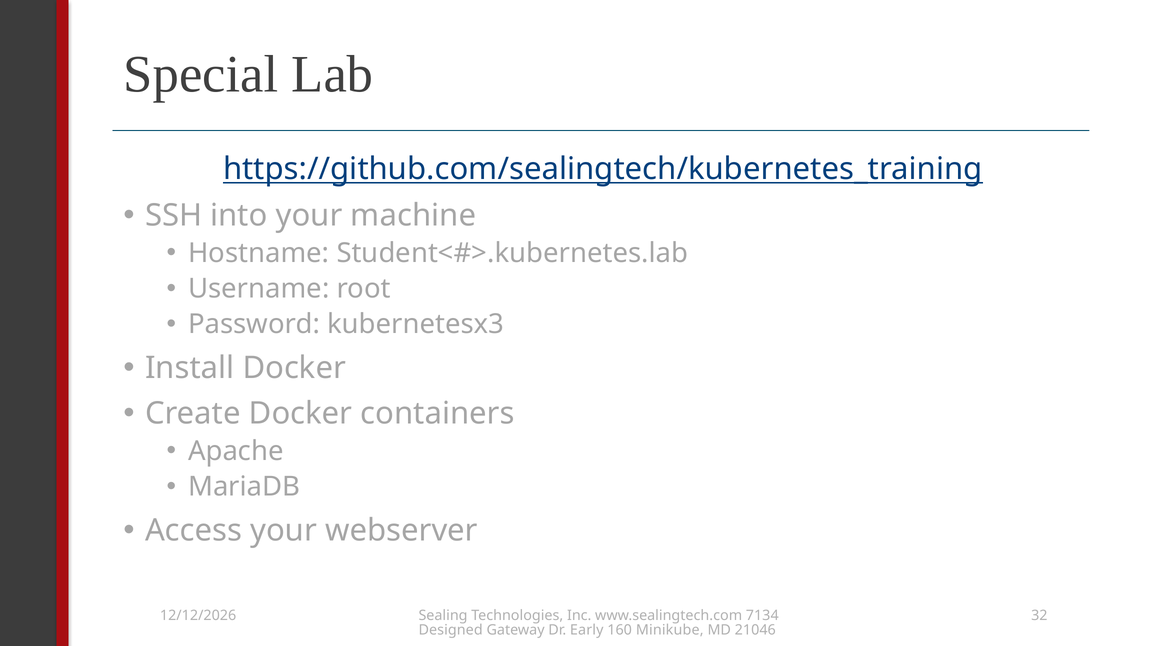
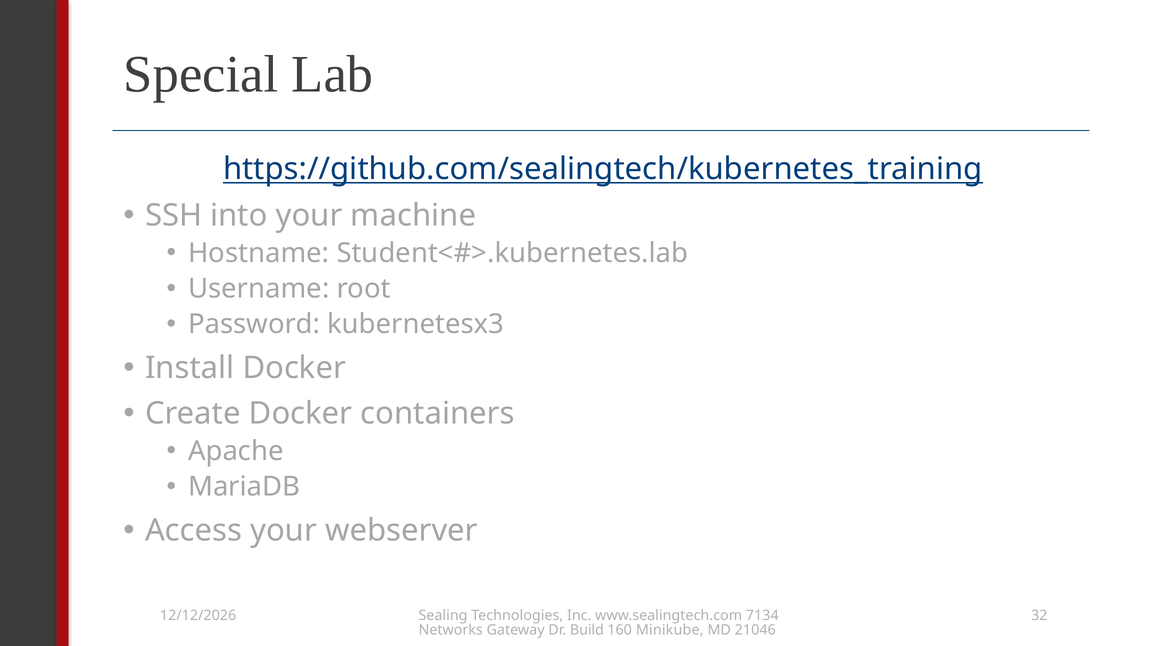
Designed: Designed -> Networks (451, 630)
Early: Early -> Build (587, 630)
